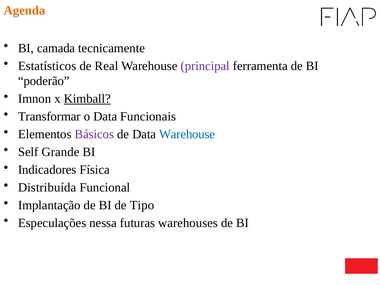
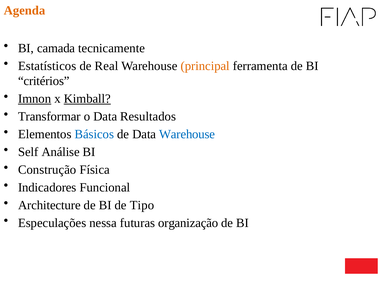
principal colour: purple -> orange (205, 66)
poderão: poderão -> critérios (44, 81)
Imnon underline: none -> present (35, 99)
Funcionais: Funcionais -> Resultados (148, 117)
Básicos colour: purple -> blue (94, 134)
Grande: Grande -> Análise (61, 152)
Indicadores: Indicadores -> Construção (47, 170)
Distribuída: Distribuída -> Indicadores (47, 187)
Implantação: Implantação -> Architecture (49, 205)
warehouses: warehouses -> organização (188, 223)
